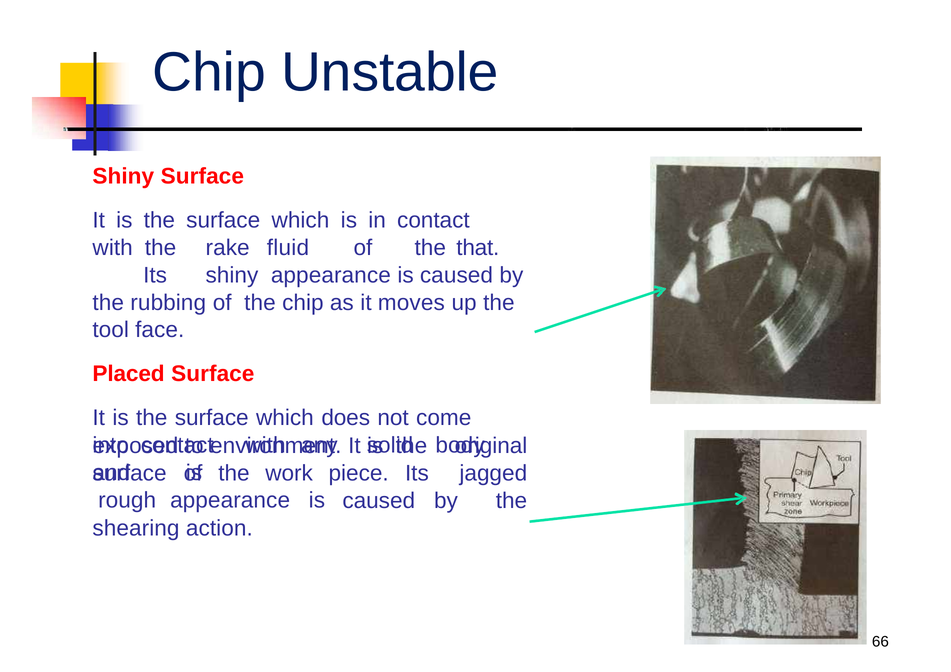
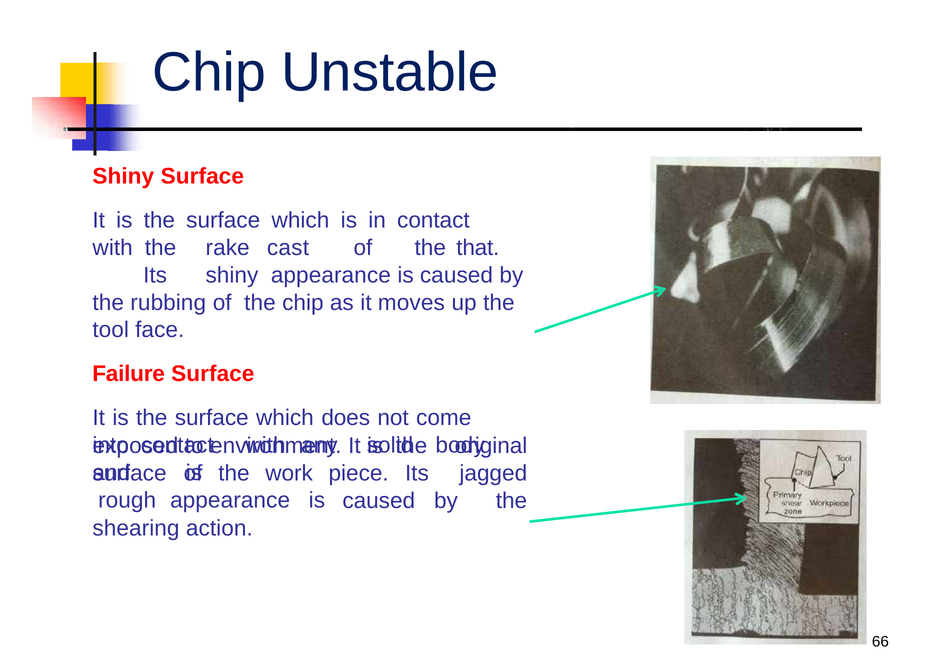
fluid: fluid -> cast (288, 248)
Placed: Placed -> Failure (129, 374)
